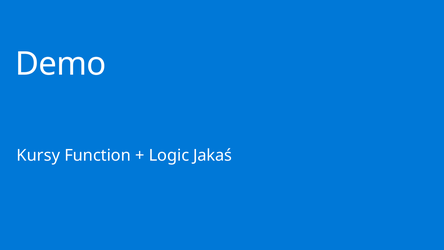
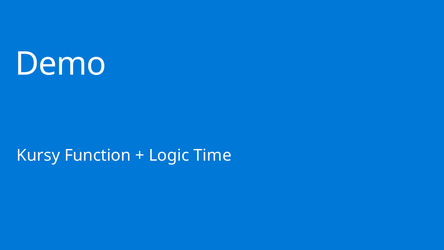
Jakaś: Jakaś -> Time (212, 155)
